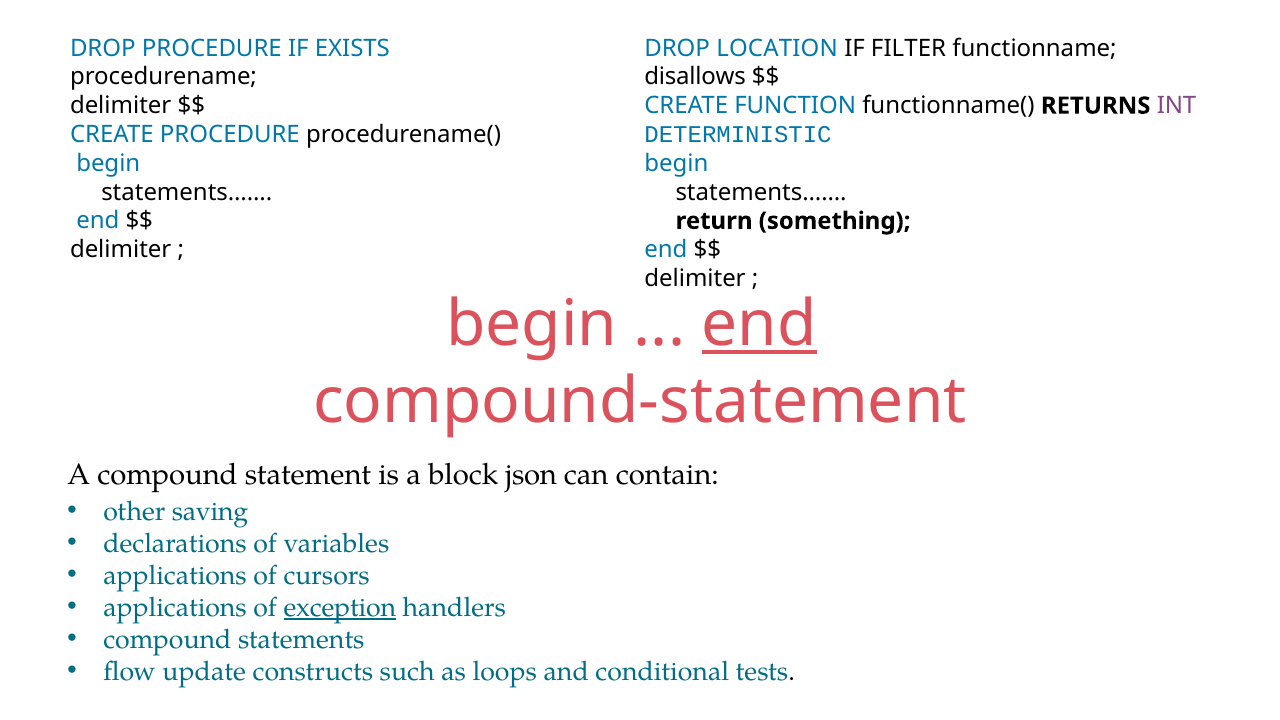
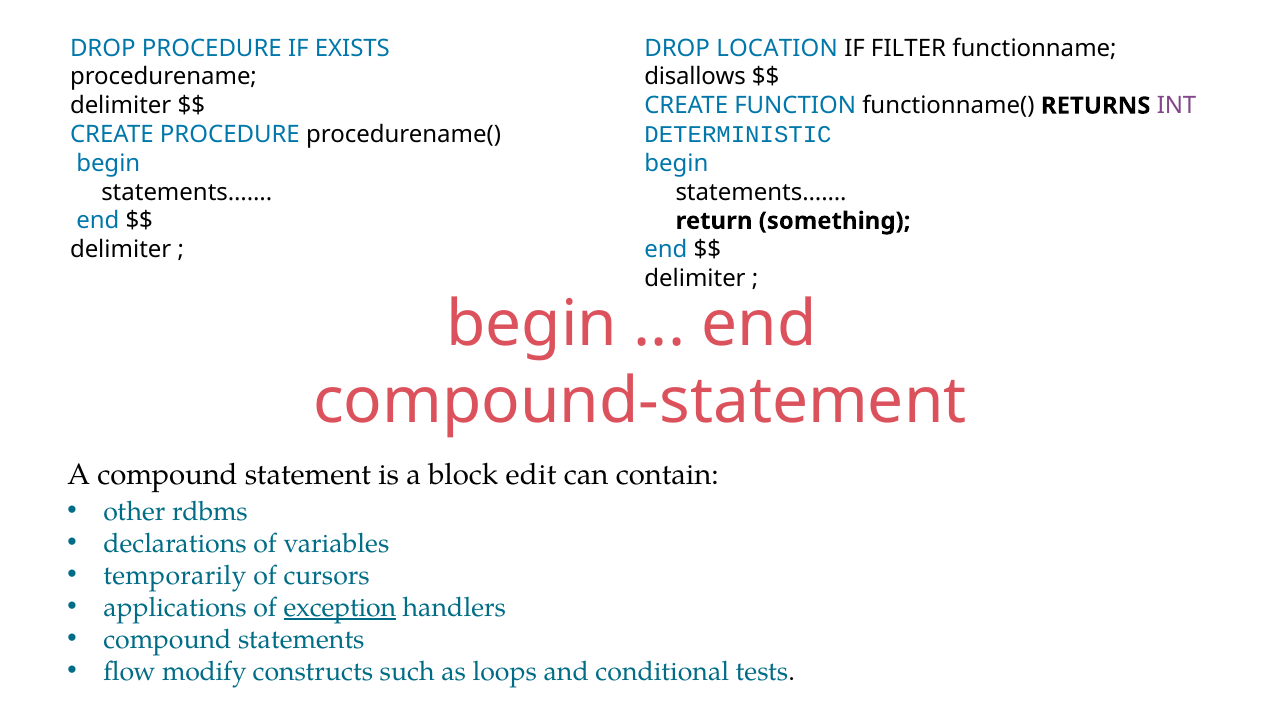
end underline: present -> none (759, 324)
json: json -> edit (531, 475)
saving: saving -> rdbms (210, 511)
applications: applications -> temporarily (175, 575)
update: update -> modify (204, 671)
